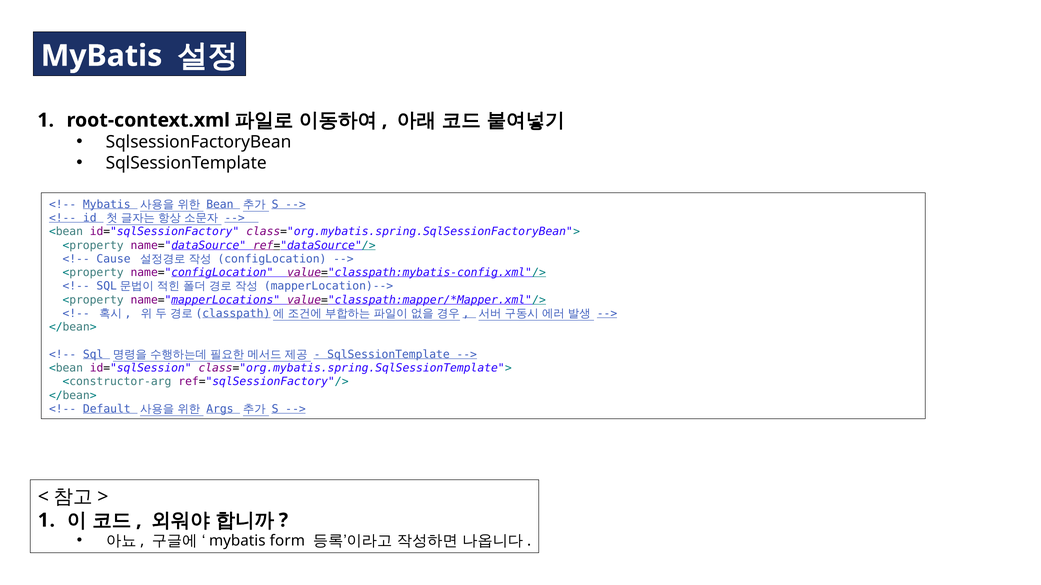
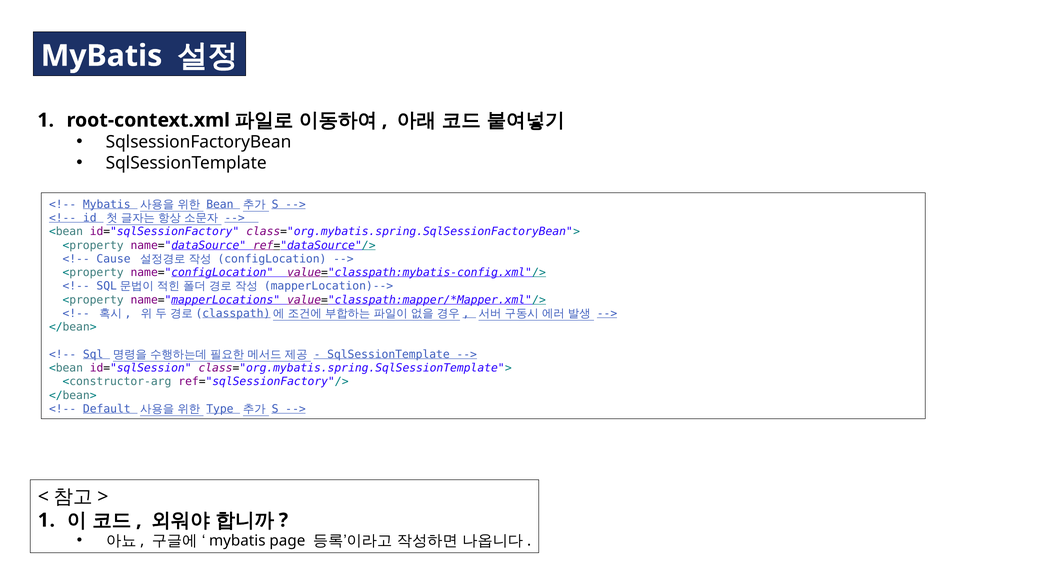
Args: Args -> Type (220, 409)
form: form -> page (287, 541)
